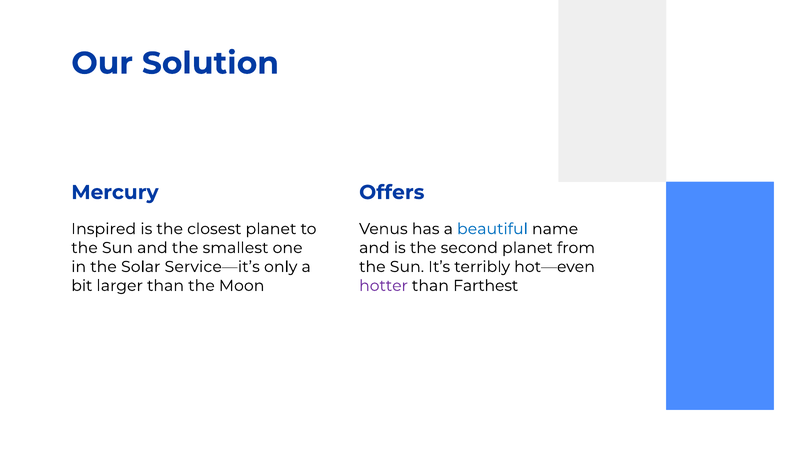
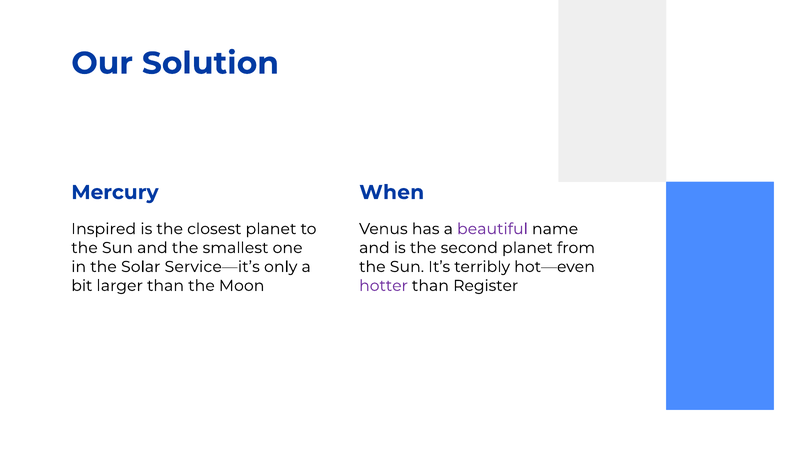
Offers: Offers -> When (392, 192)
beautiful colour: blue -> purple (492, 229)
Farthest: Farthest -> Register (486, 285)
